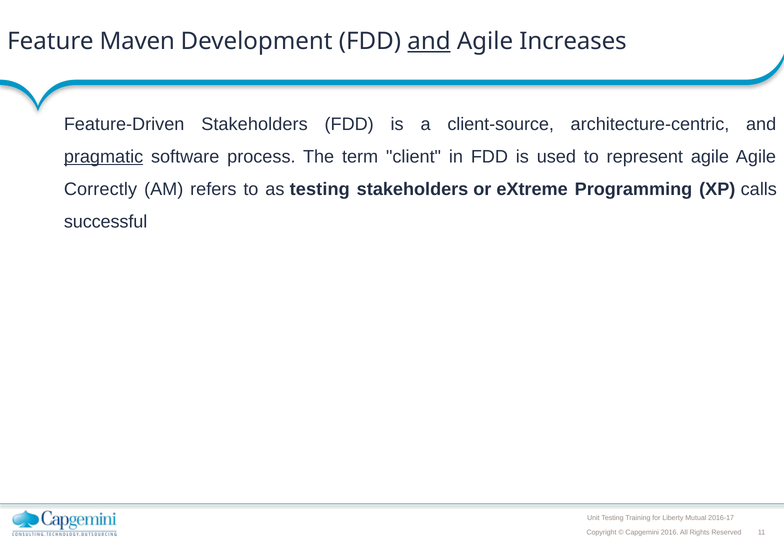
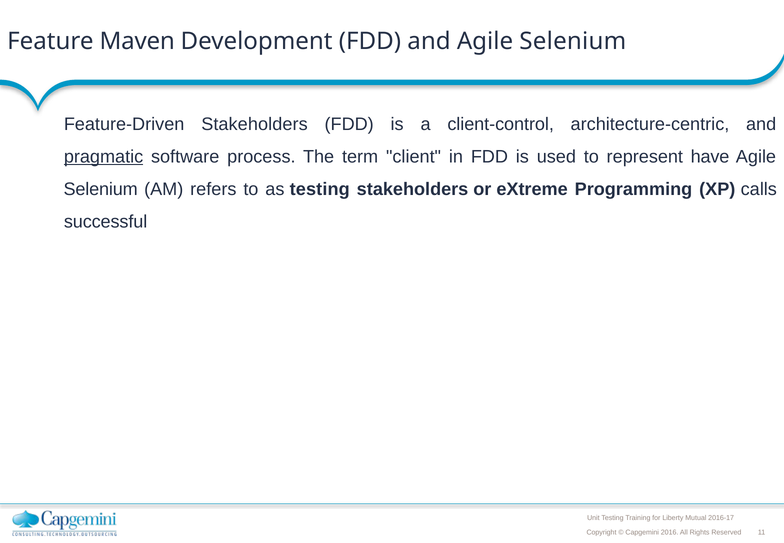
and underline: present -> none (429, 41)
Increases: Increases -> Selenium (573, 41)
client-source: client-source -> client-control (501, 124)
represent agile: agile -> have (710, 157)
Correctly: Correctly -> Selenium (101, 189)
